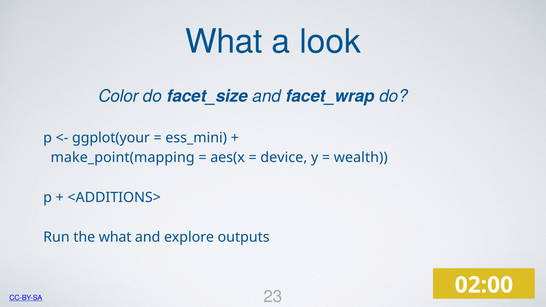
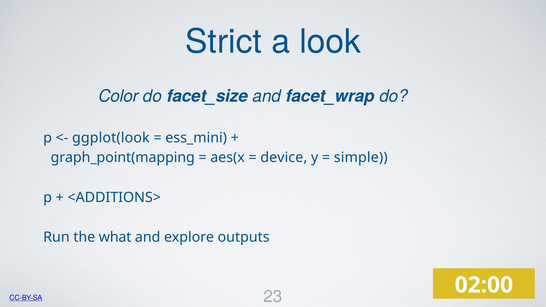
What: What -> Strict (224, 42)
ggplot(your: ggplot(your -> ggplot(look (111, 138)
make_point(mapping: make_point(mapping -> graph_point(mapping (123, 158)
wealth: wealth -> simple (361, 158)
